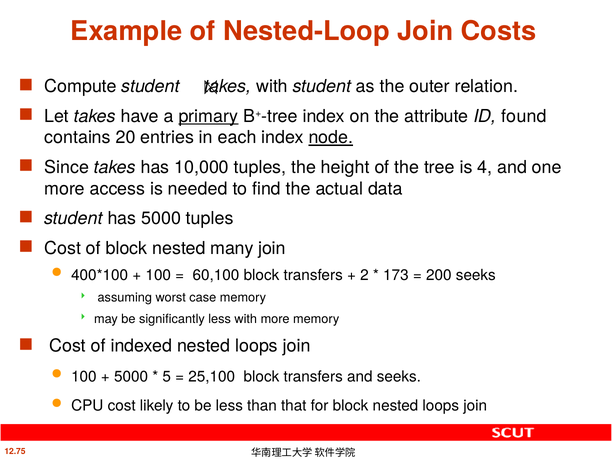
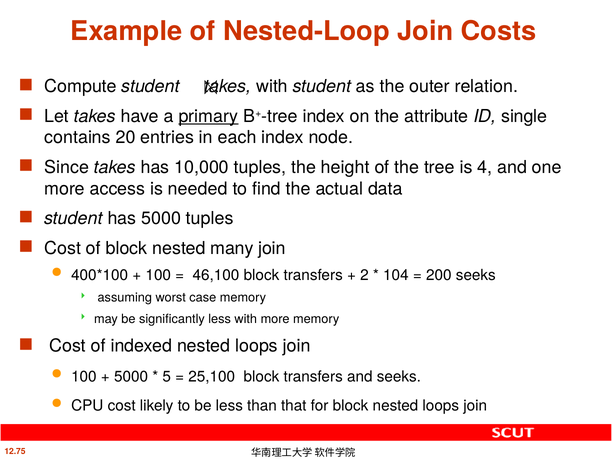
found: found -> single (524, 116)
node underline: present -> none (331, 138)
60,100: 60,100 -> 46,100 (216, 275)
173: 173 -> 104 (396, 275)
